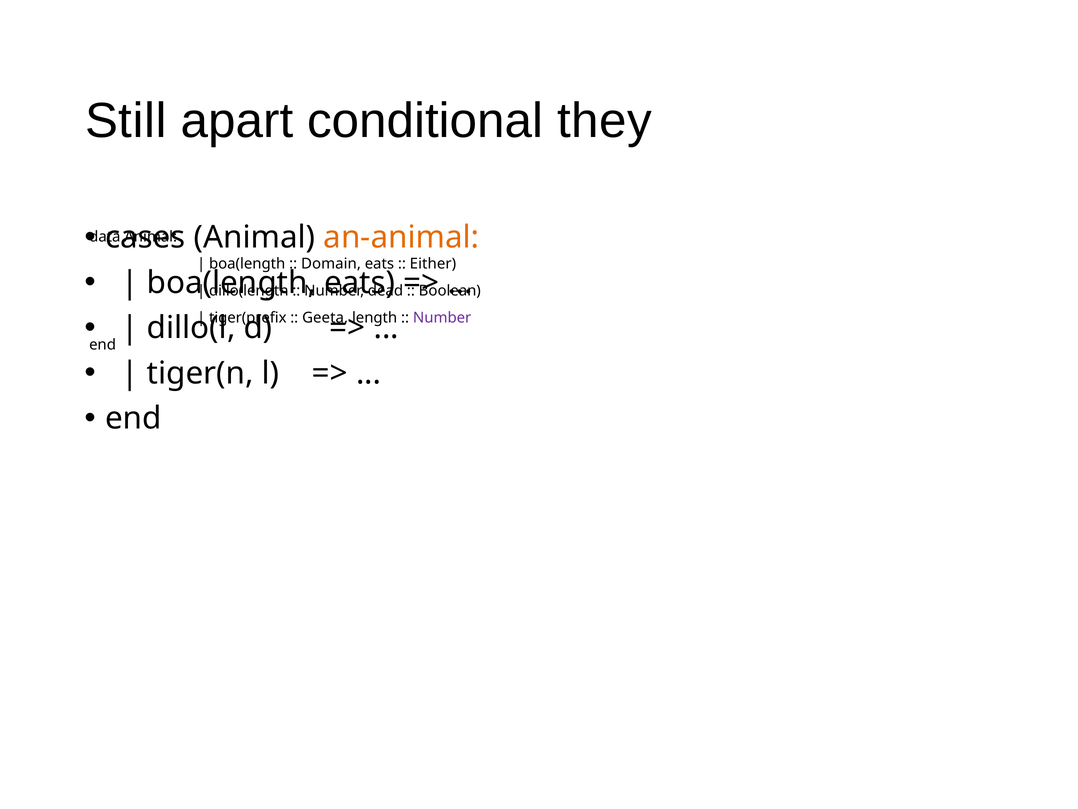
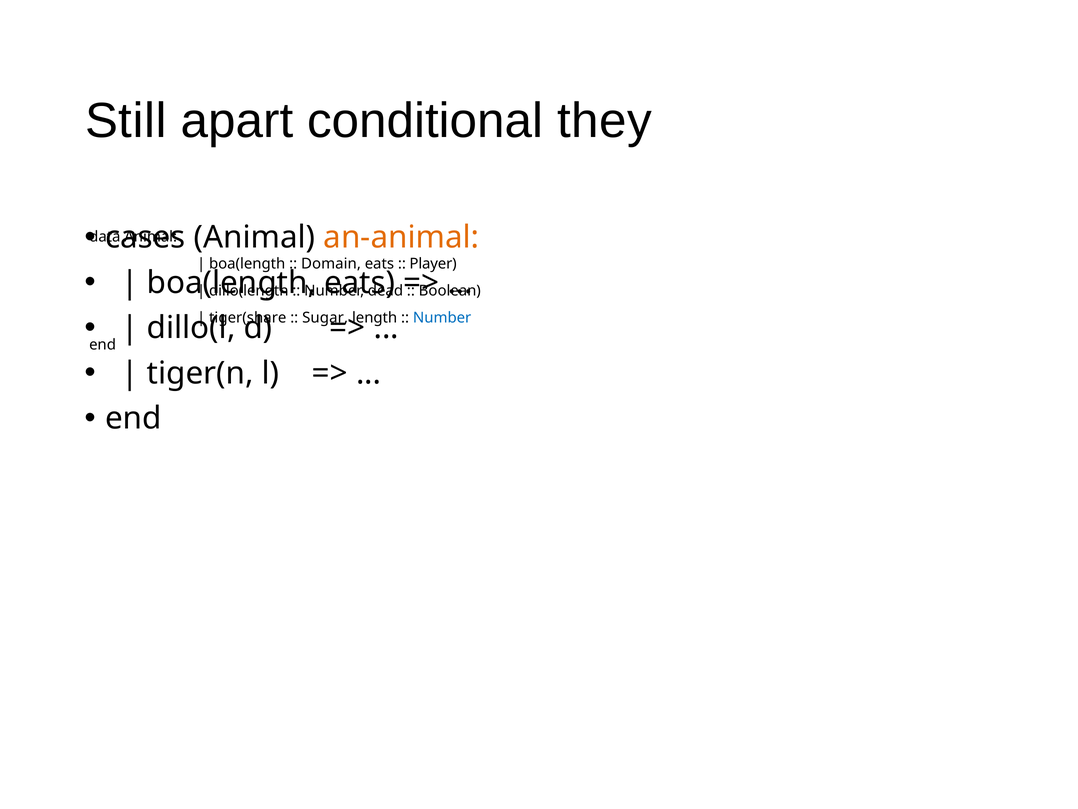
Either: Either -> Player (433, 264)
tiger(prefix: tiger(prefix -> tiger(share (248, 318)
Geeta: Geeta -> Sugar (325, 318)
Number colour: purple -> blue (442, 318)
